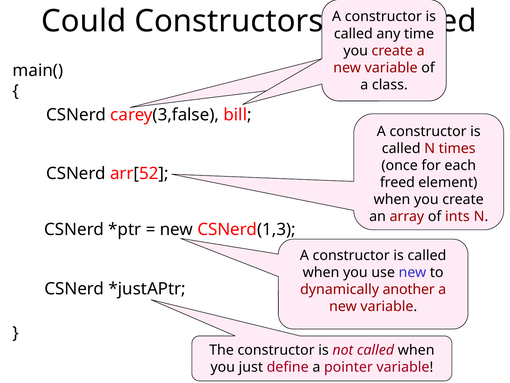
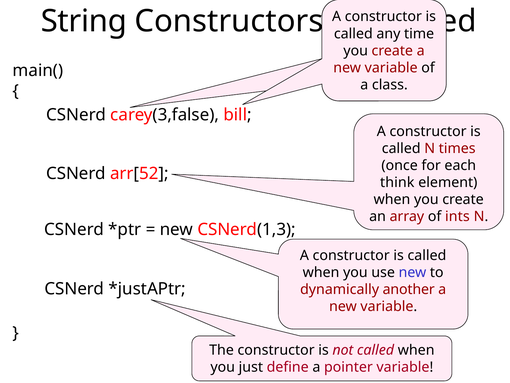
Could: Could -> String (84, 21)
freed: freed -> think (397, 182)
